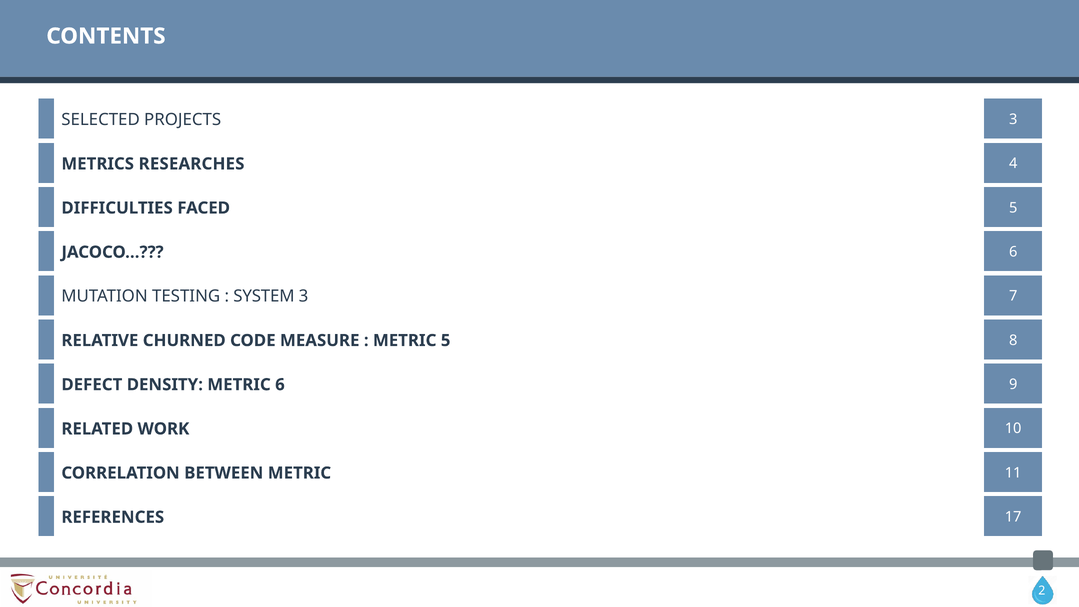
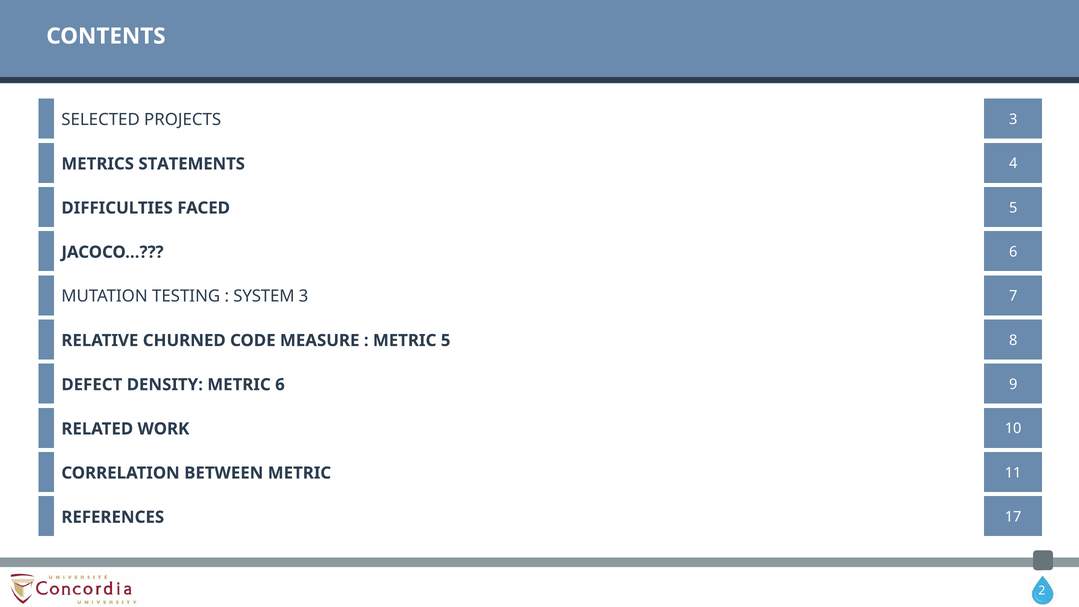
RESEARCHES: RESEARCHES -> STATEMENTS (192, 164)
